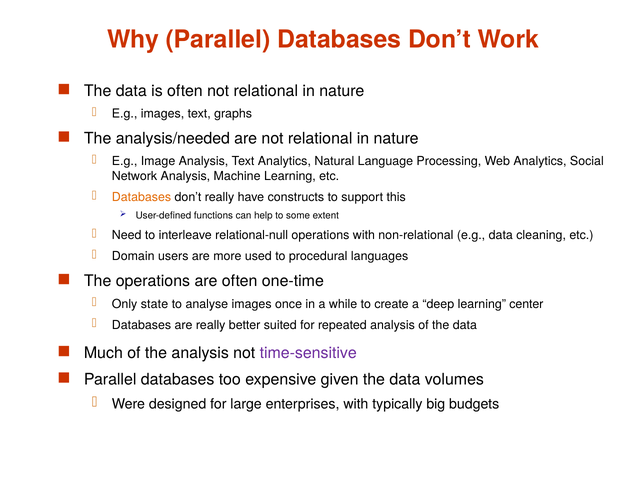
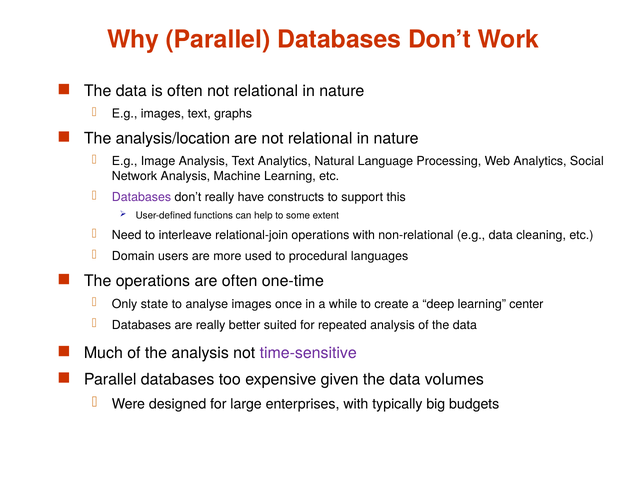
analysis/needed: analysis/needed -> analysis/location (173, 138)
Databases colour: orange -> purple (141, 197)
relational-null: relational-null -> relational-join (252, 235)
